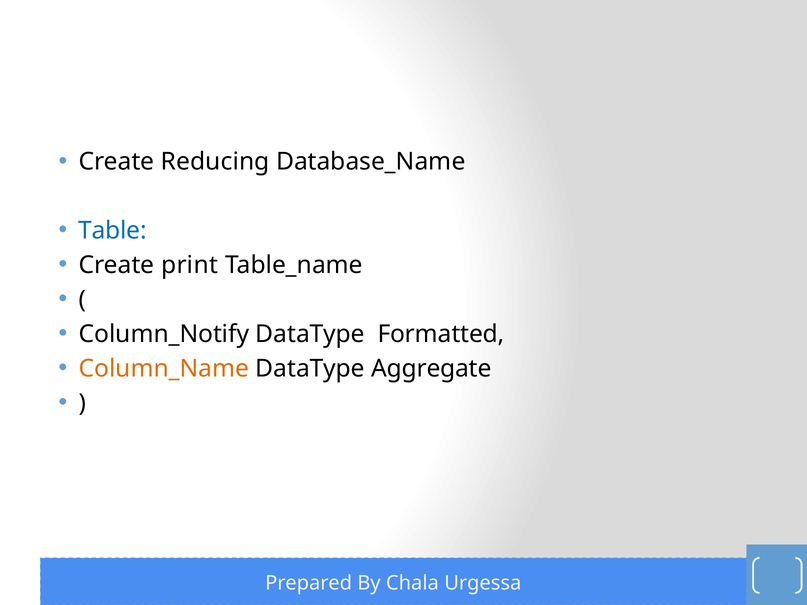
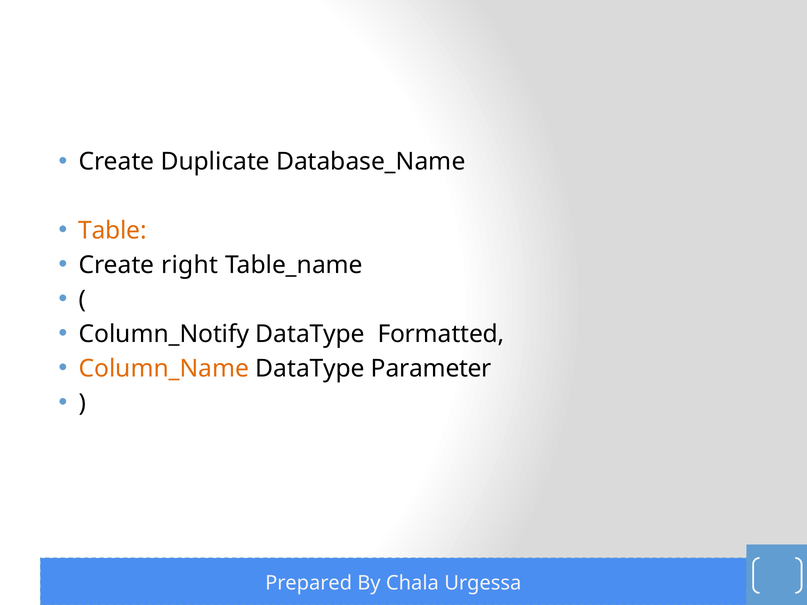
Reducing: Reducing -> Duplicate (215, 162)
Table colour: blue -> orange (113, 231)
print: print -> right (190, 265)
Aggregate: Aggregate -> Parameter (431, 369)
